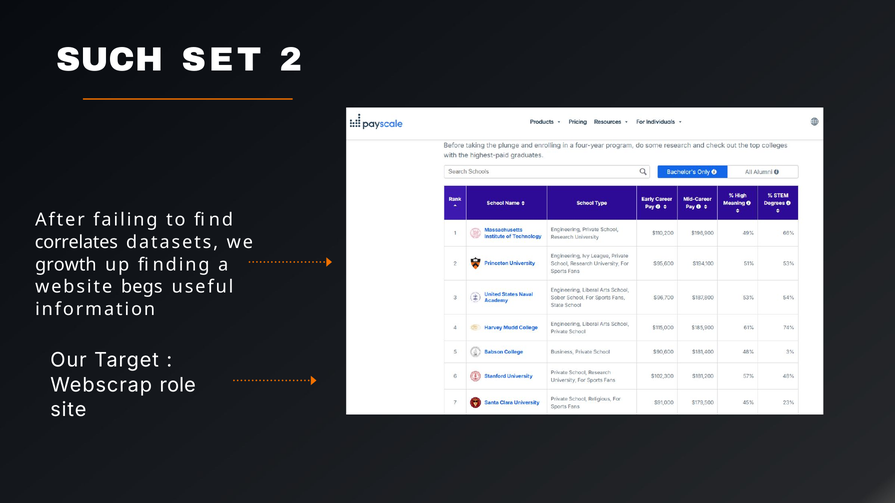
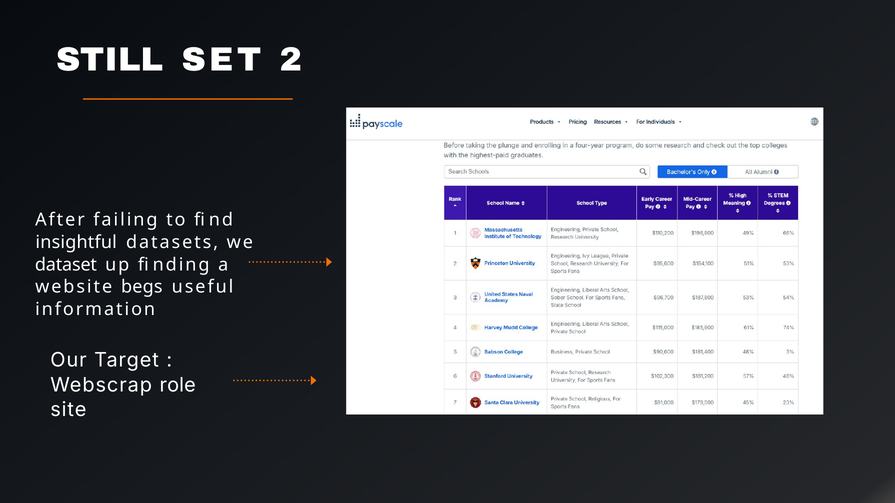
SUCH: SUCH -> STILL (110, 60)
correlates: correlates -> insightful (76, 243)
growth: growth -> dataset (66, 265)
